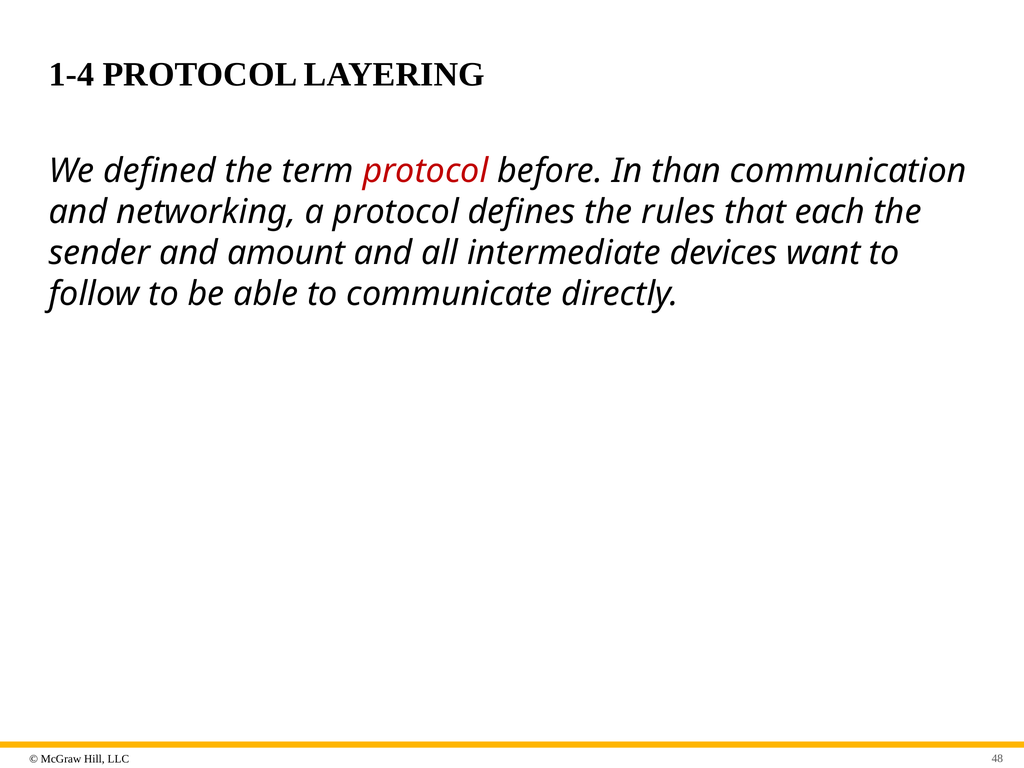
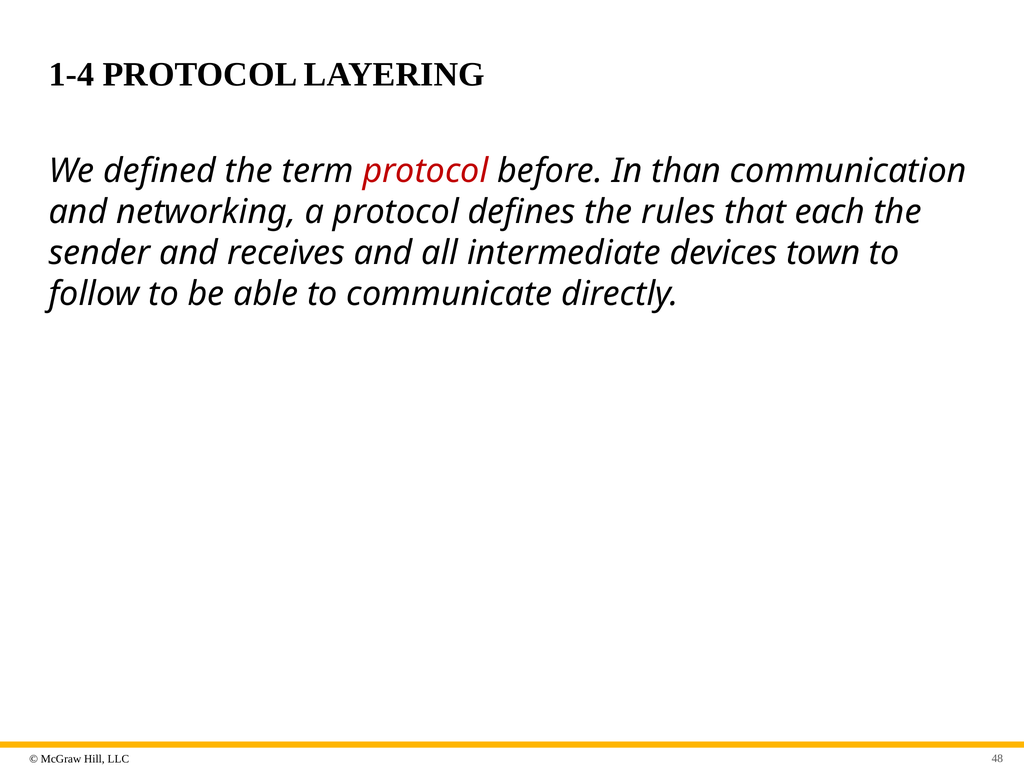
amount: amount -> receives (286, 253)
want: want -> town (823, 253)
